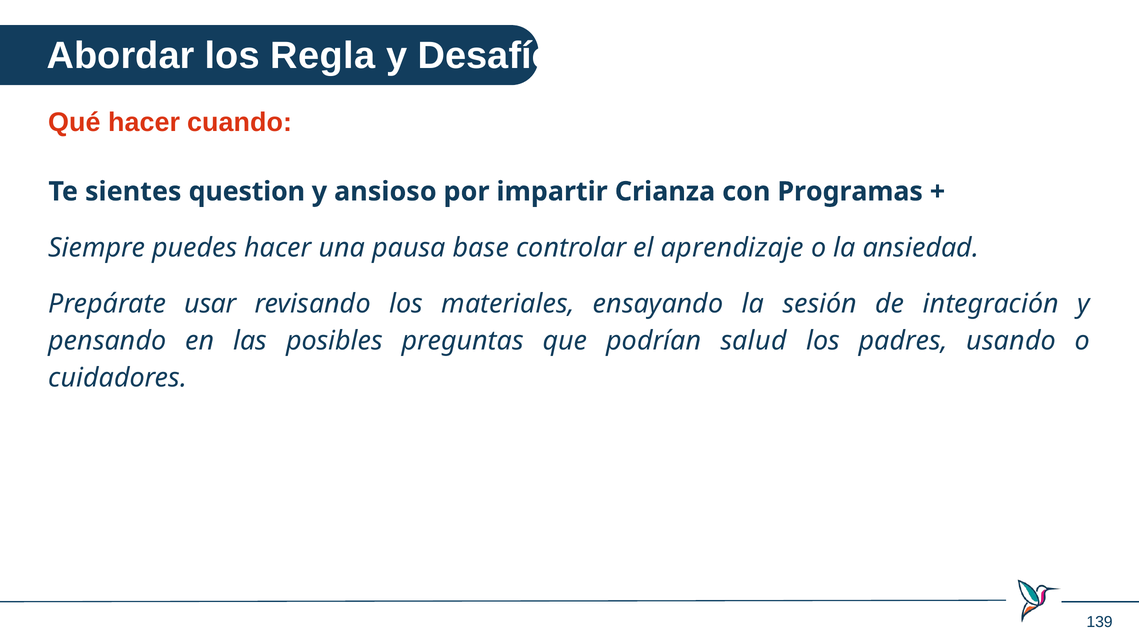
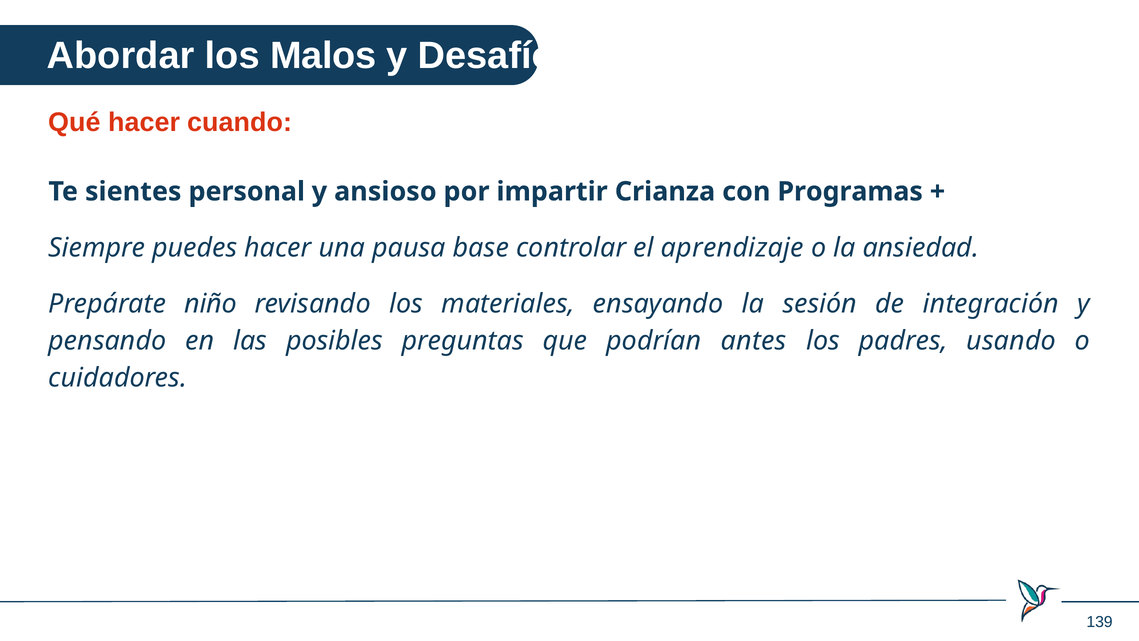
Regla: Regla -> Malos (323, 56)
question: question -> personal (247, 191)
usar: usar -> niño (210, 304)
salud: salud -> antes (754, 341)
